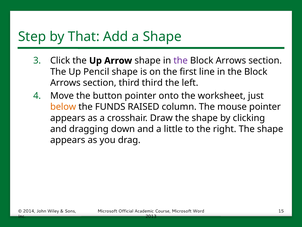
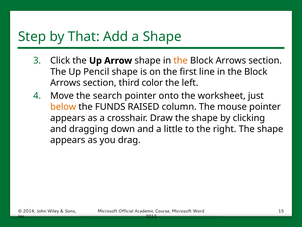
the colour: purple -> orange (181, 61)
third third: third -> color (152, 83)
button: button -> search (107, 96)
